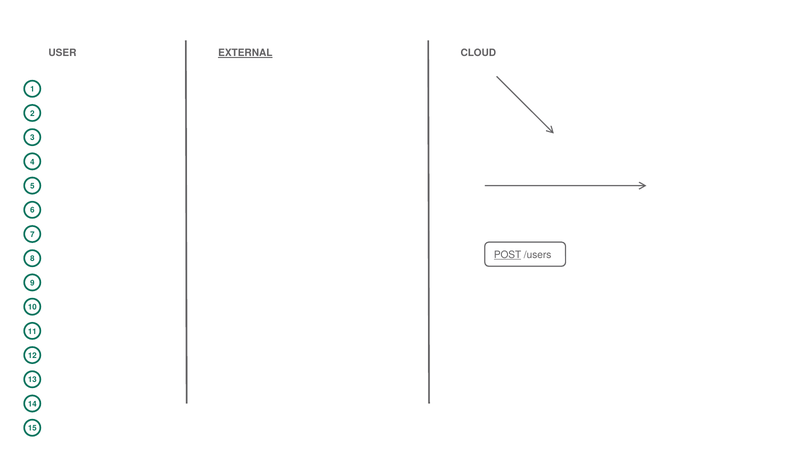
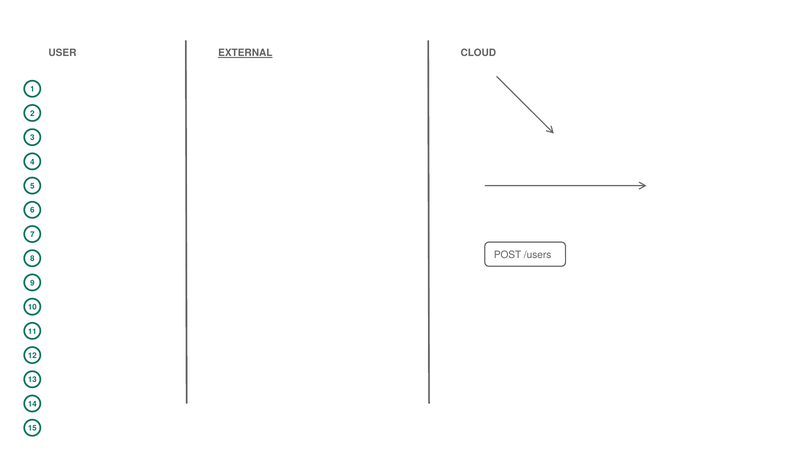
POST underline: present -> none (508, 255)
